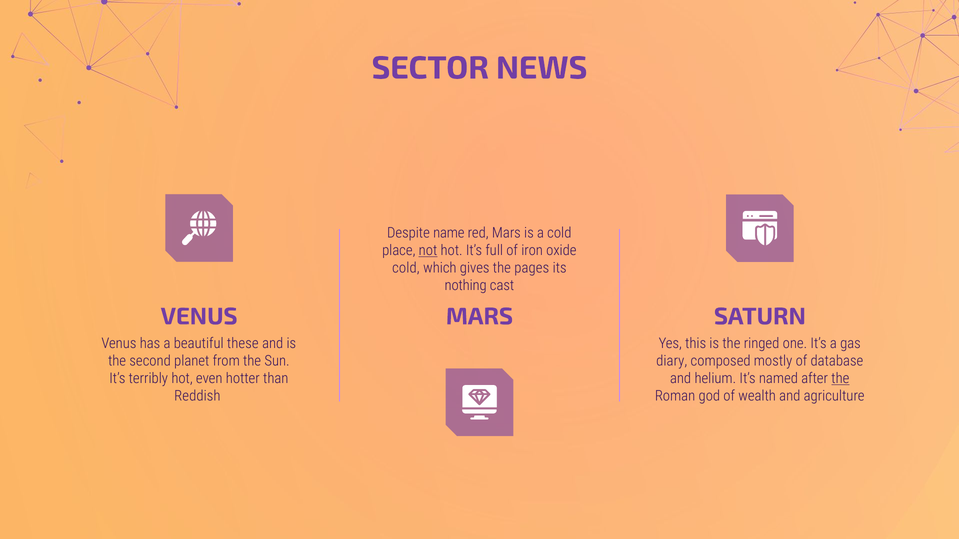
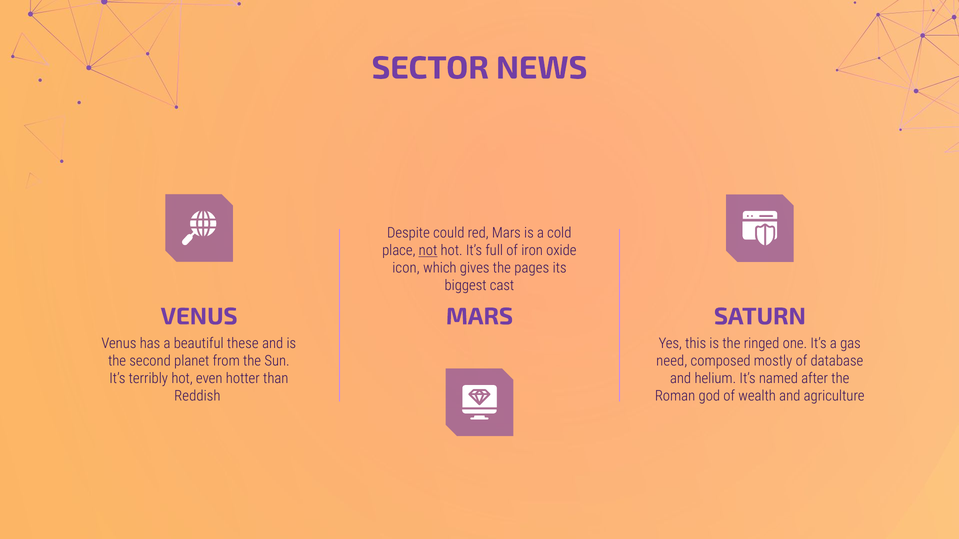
name: name -> could (449, 233)
cold: cold -> icon (406, 268)
nothing: nothing -> biggest (466, 286)
diary: diary -> need (672, 361)
the underline: present -> none (840, 379)
